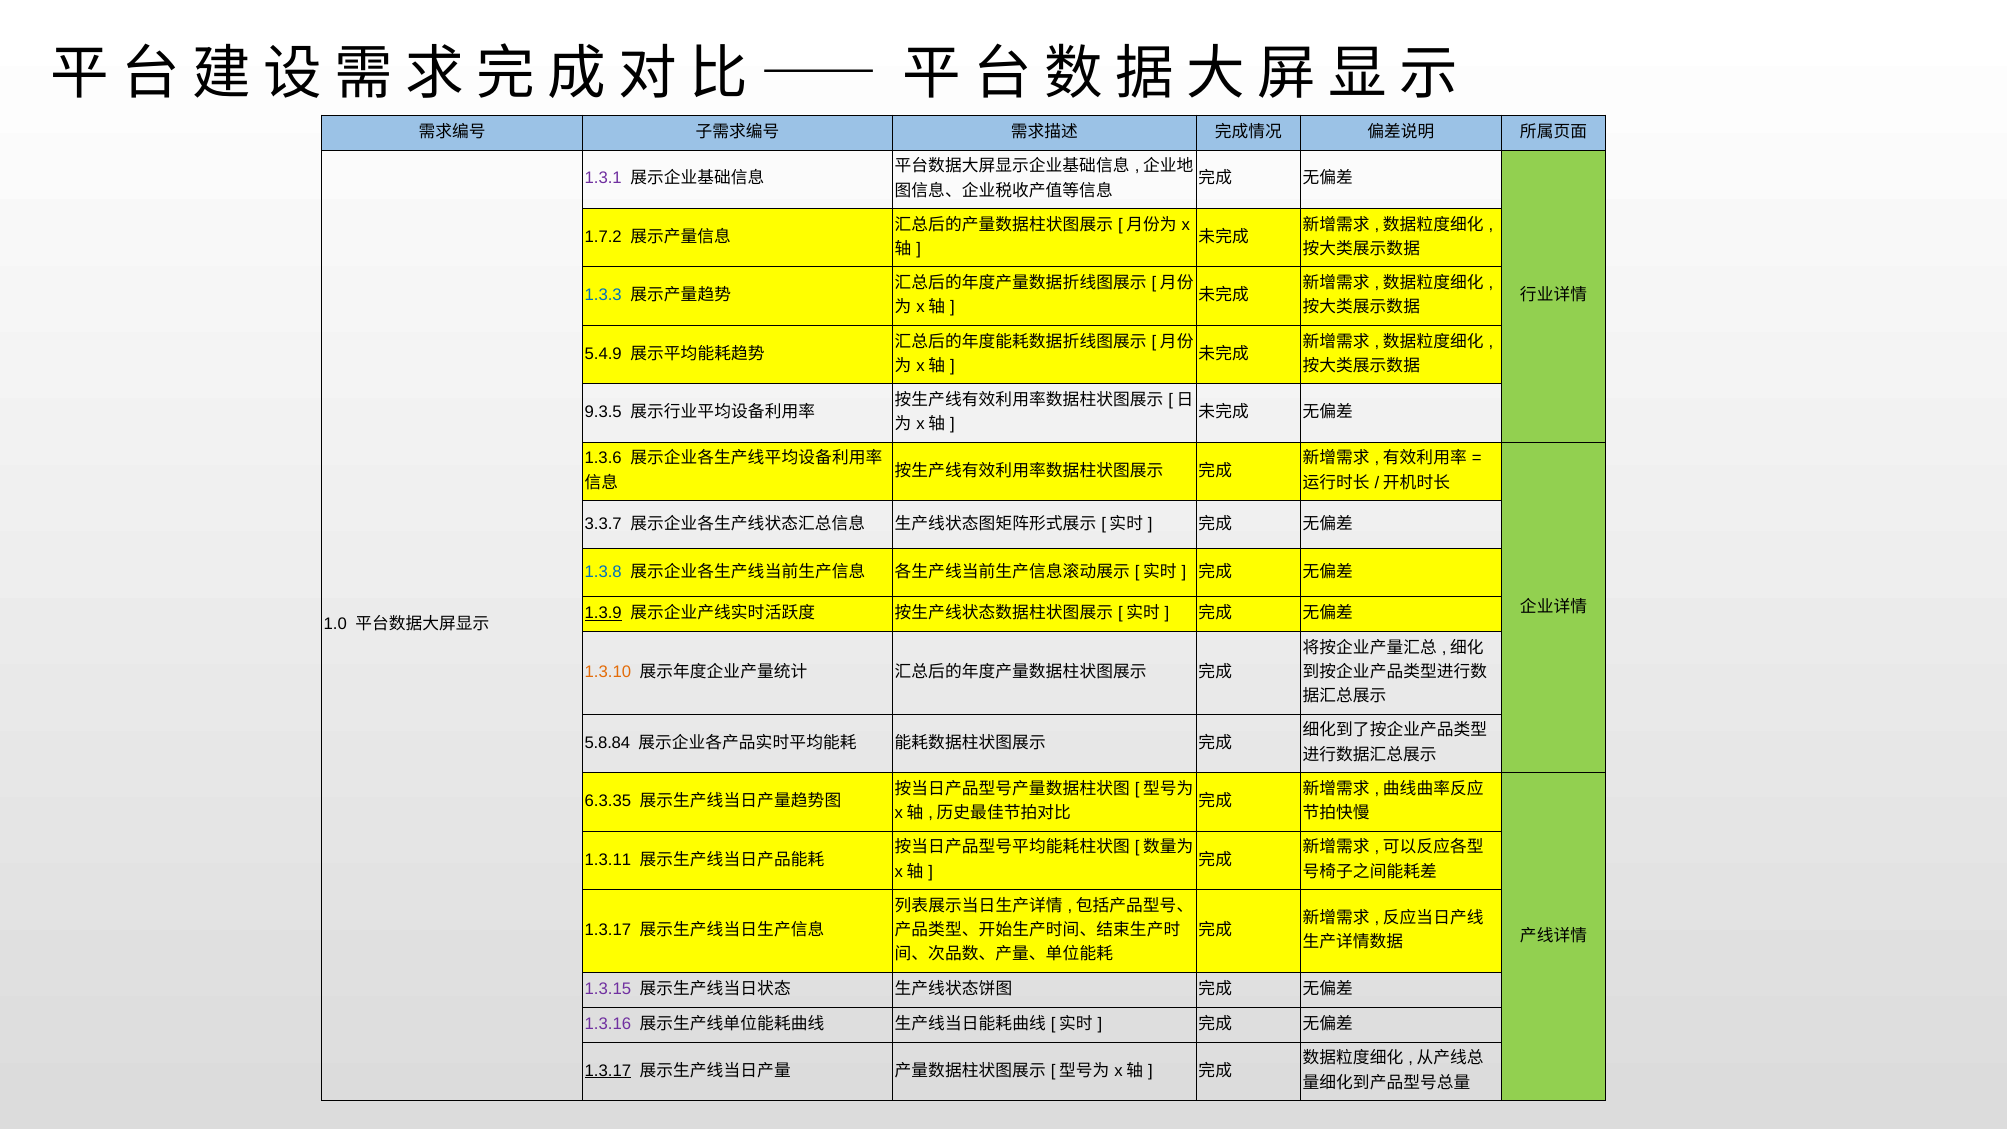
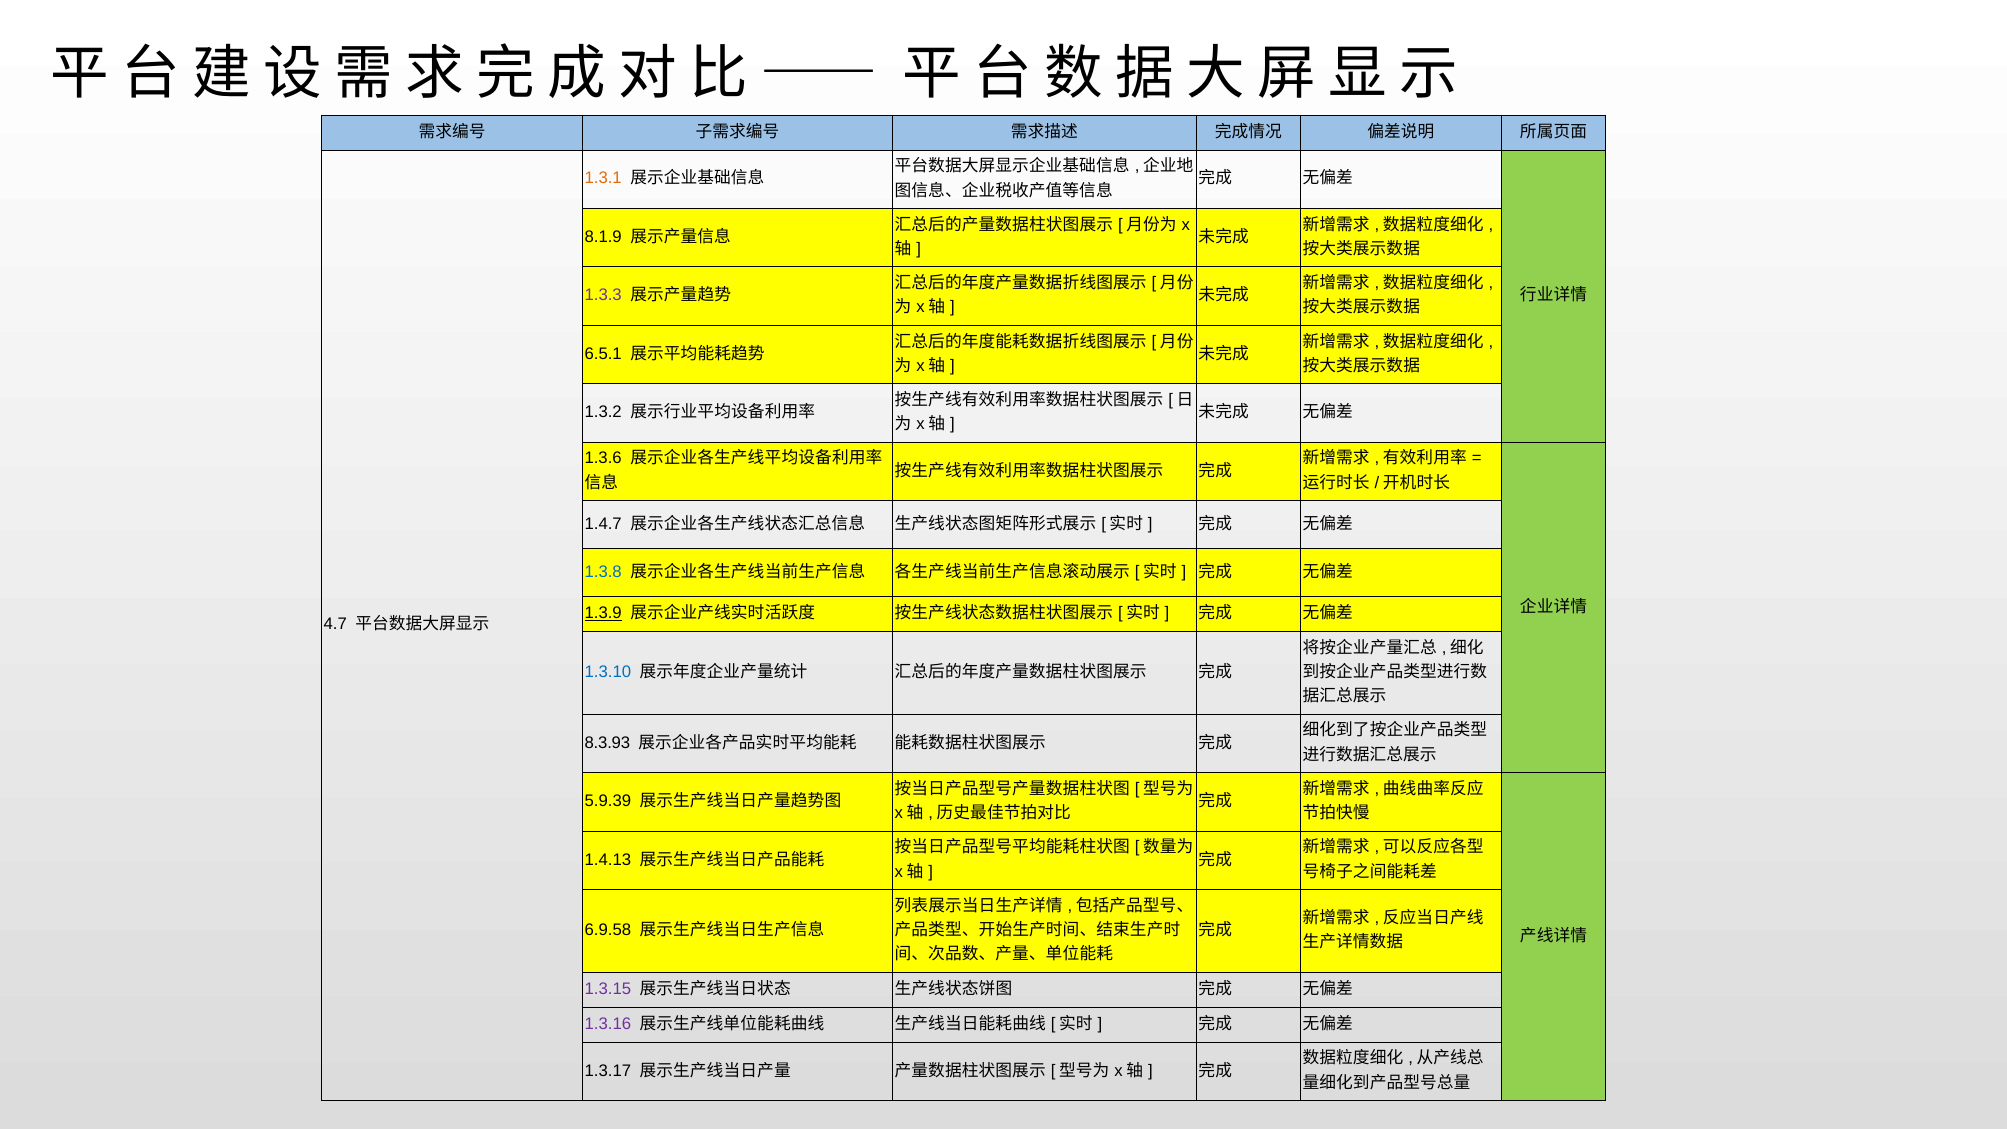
1.3.1 colour: purple -> orange (603, 178)
1.7.2: 1.7.2 -> 8.1.9 (603, 237)
1.3.3 colour: blue -> purple (603, 295)
5.4.9: 5.4.9 -> 6.5.1 (603, 354)
9.3.5: 9.3.5 -> 1.3.2 (603, 412)
3.3.7: 3.3.7 -> 1.4.7 (603, 524)
1.0: 1.0 -> 4.7 (335, 624)
1.3.10 colour: orange -> blue (608, 672)
5.8.84: 5.8.84 -> 8.3.93 (607, 743)
6.3.35: 6.3.35 -> 5.9.39 (608, 801)
1.3.11: 1.3.11 -> 1.4.13 (608, 859)
1.3.17: 1.3.17 -> 6.9.58 (608, 930)
1.3.17 underline: present -> none (608, 1070)
